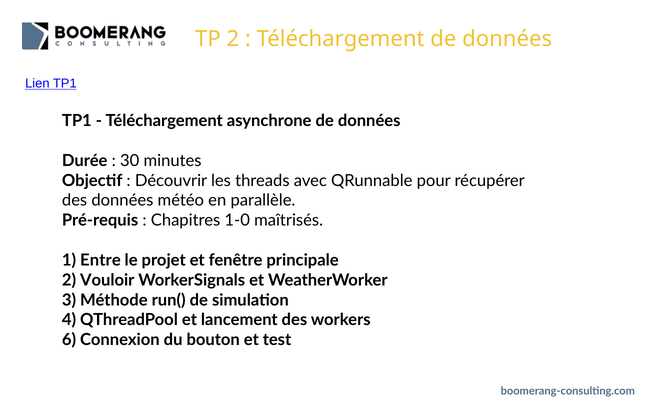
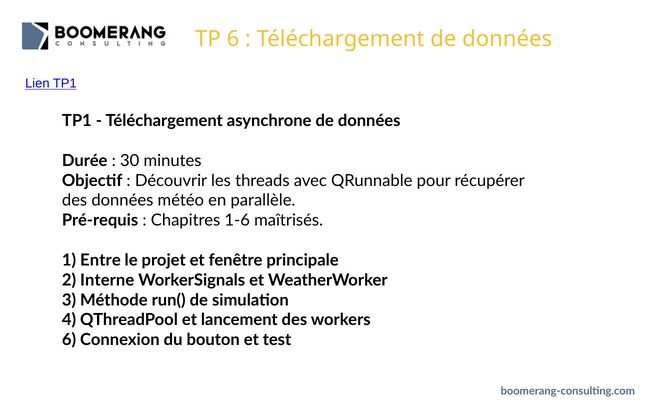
TP 2: 2 -> 6 (233, 39)
1-0: 1-0 -> 1-6 (237, 220)
Vouloir: Vouloir -> Interne (107, 280)
